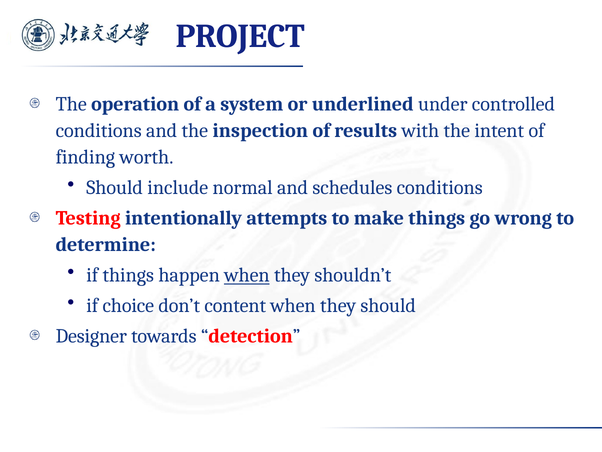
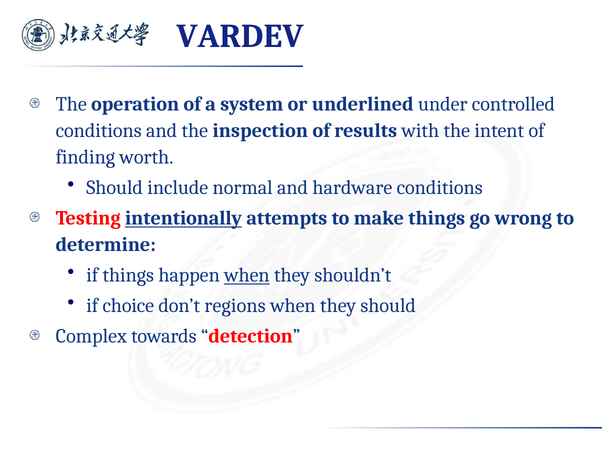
PROJECT: PROJECT -> VARDEV (240, 36)
schedules: schedules -> hardware (352, 188)
intentionally underline: none -> present (184, 218)
content: content -> regions (235, 305)
Designer: Designer -> Complex (91, 336)
